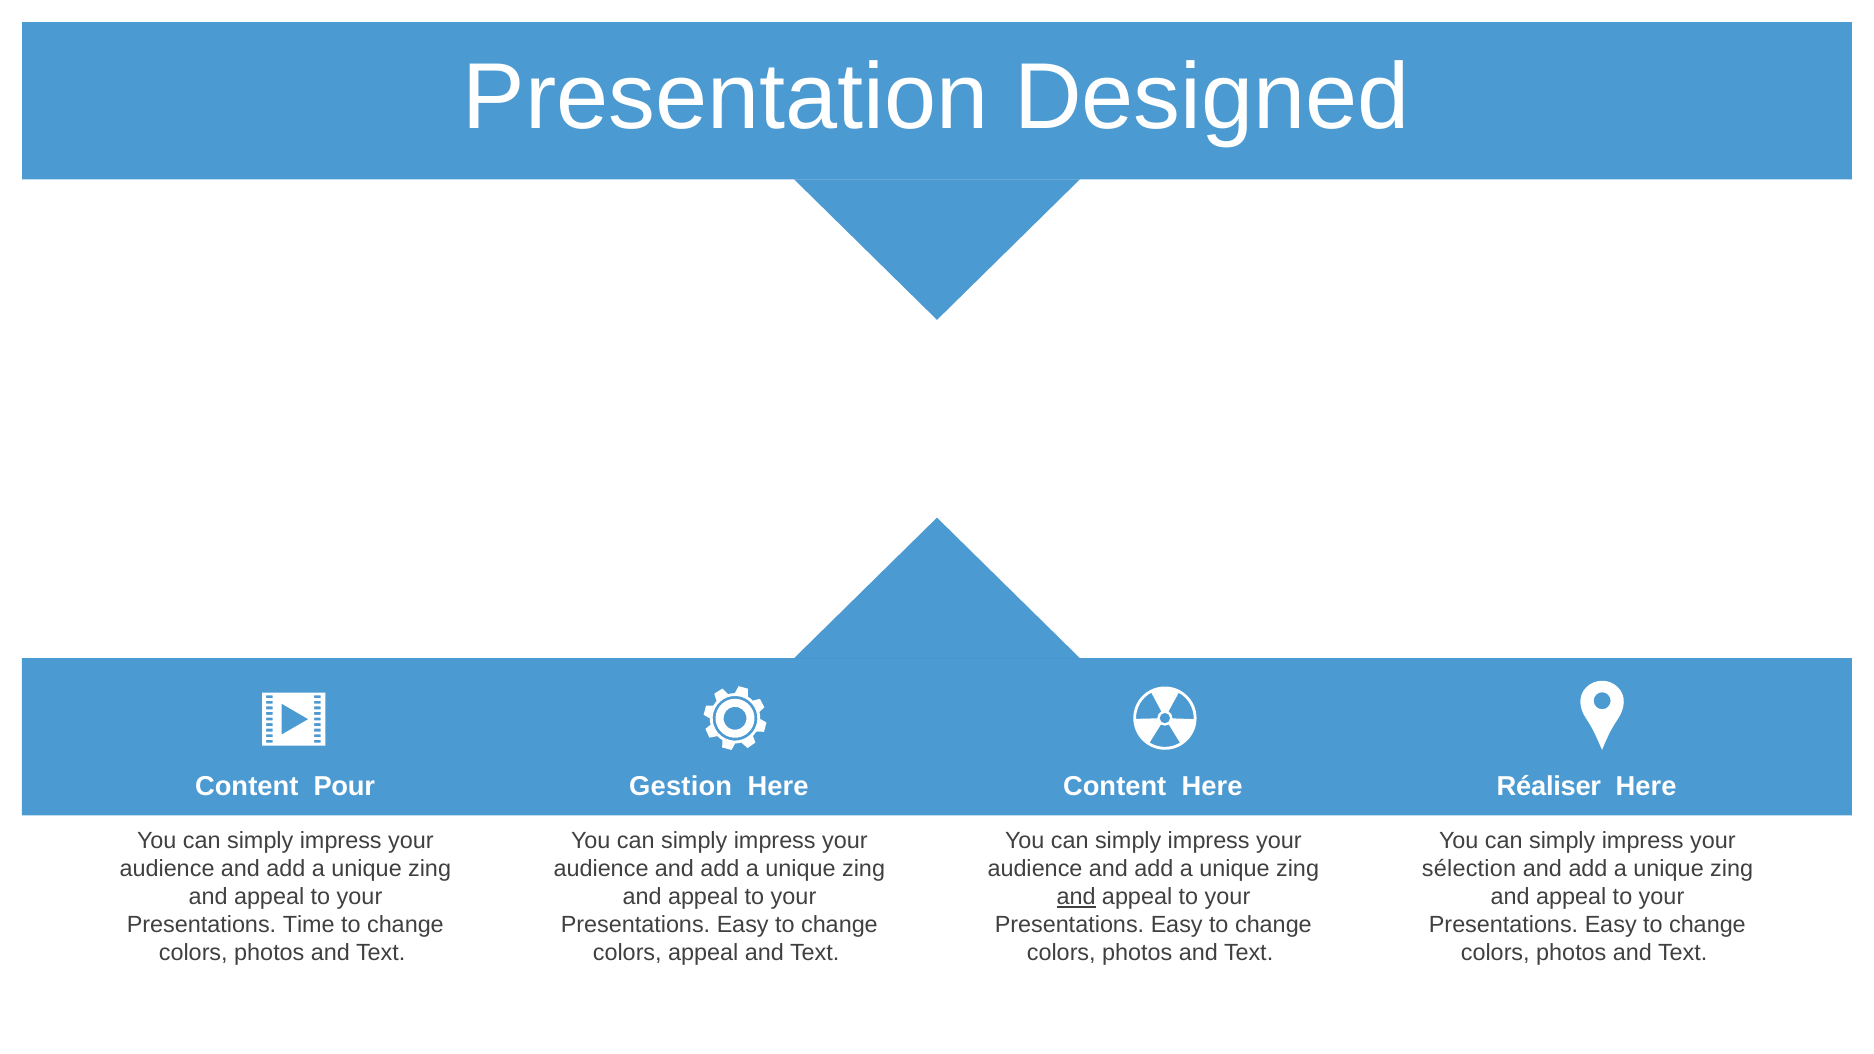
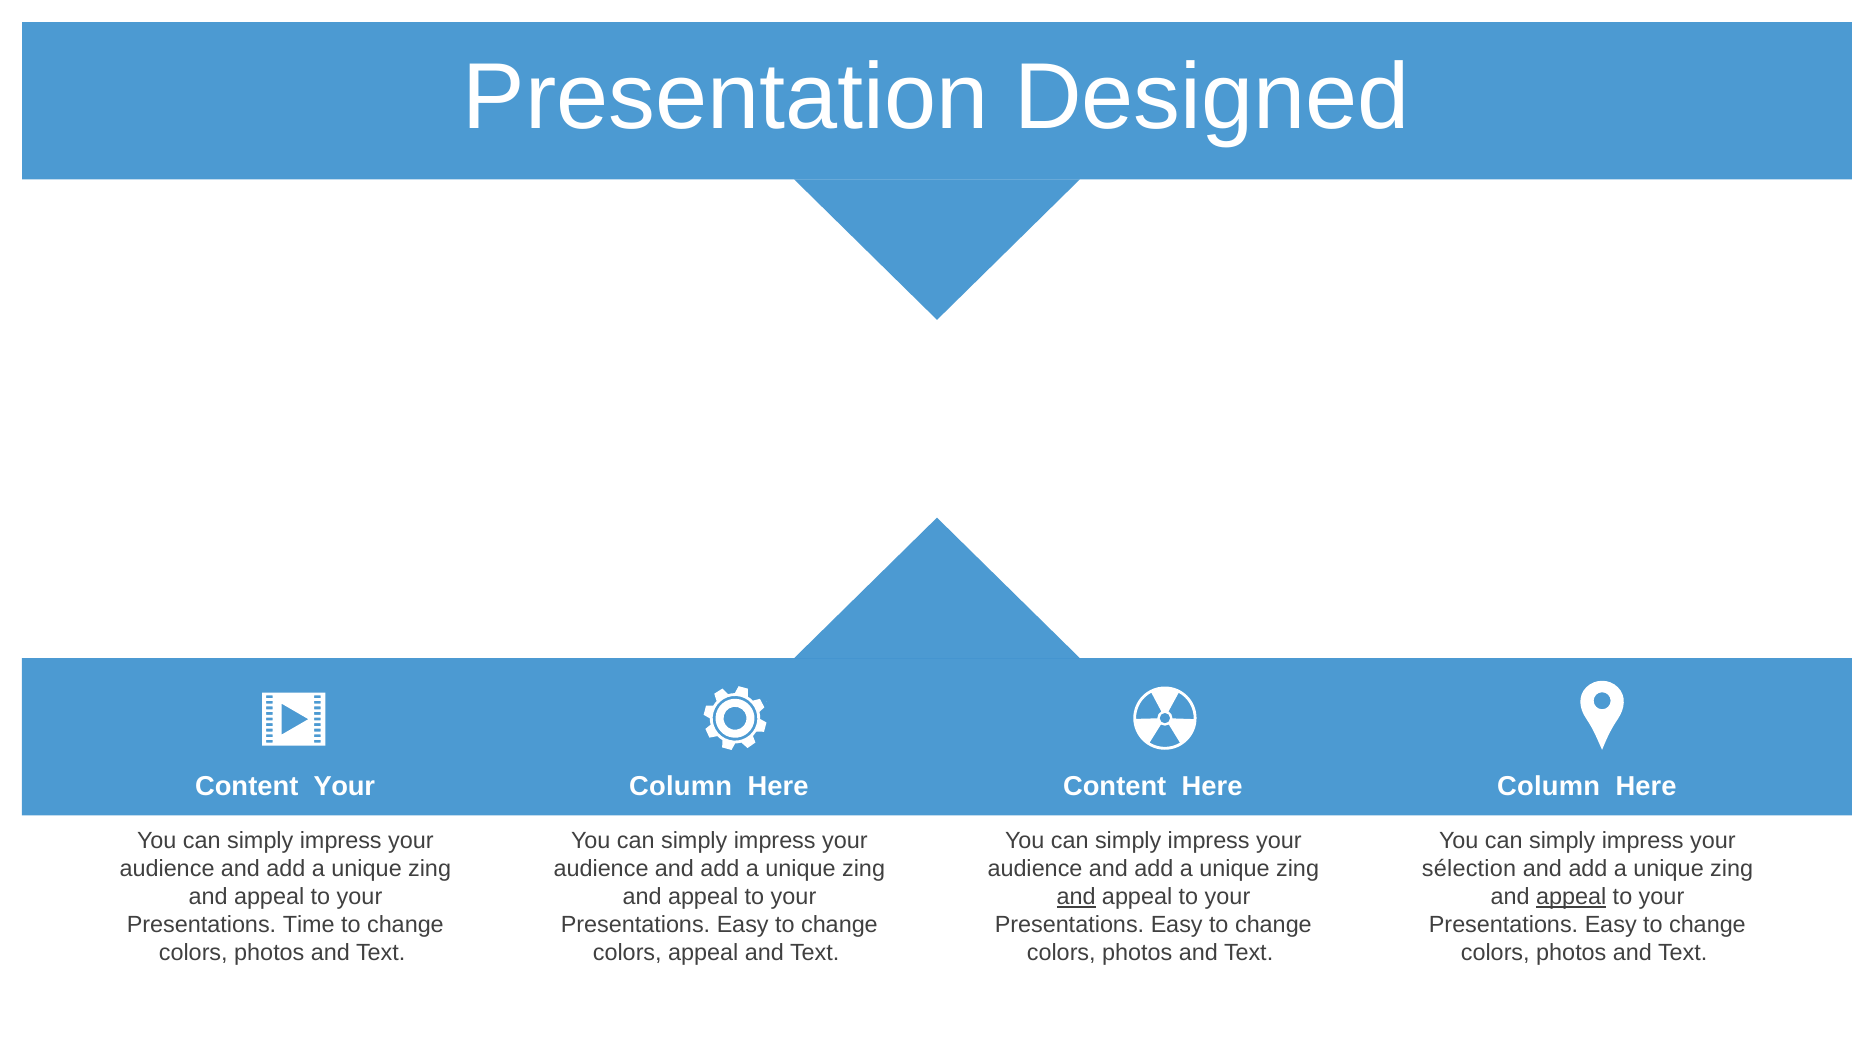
Content Pour: Pour -> Your (344, 787)
Gestion: Gestion -> Column (681, 787)
Réaliser: Réaliser -> Column (1549, 787)
appeal underline: none -> present (1571, 897)
